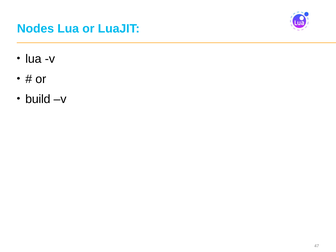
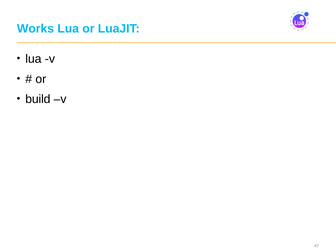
Nodes: Nodes -> Works (35, 29)
